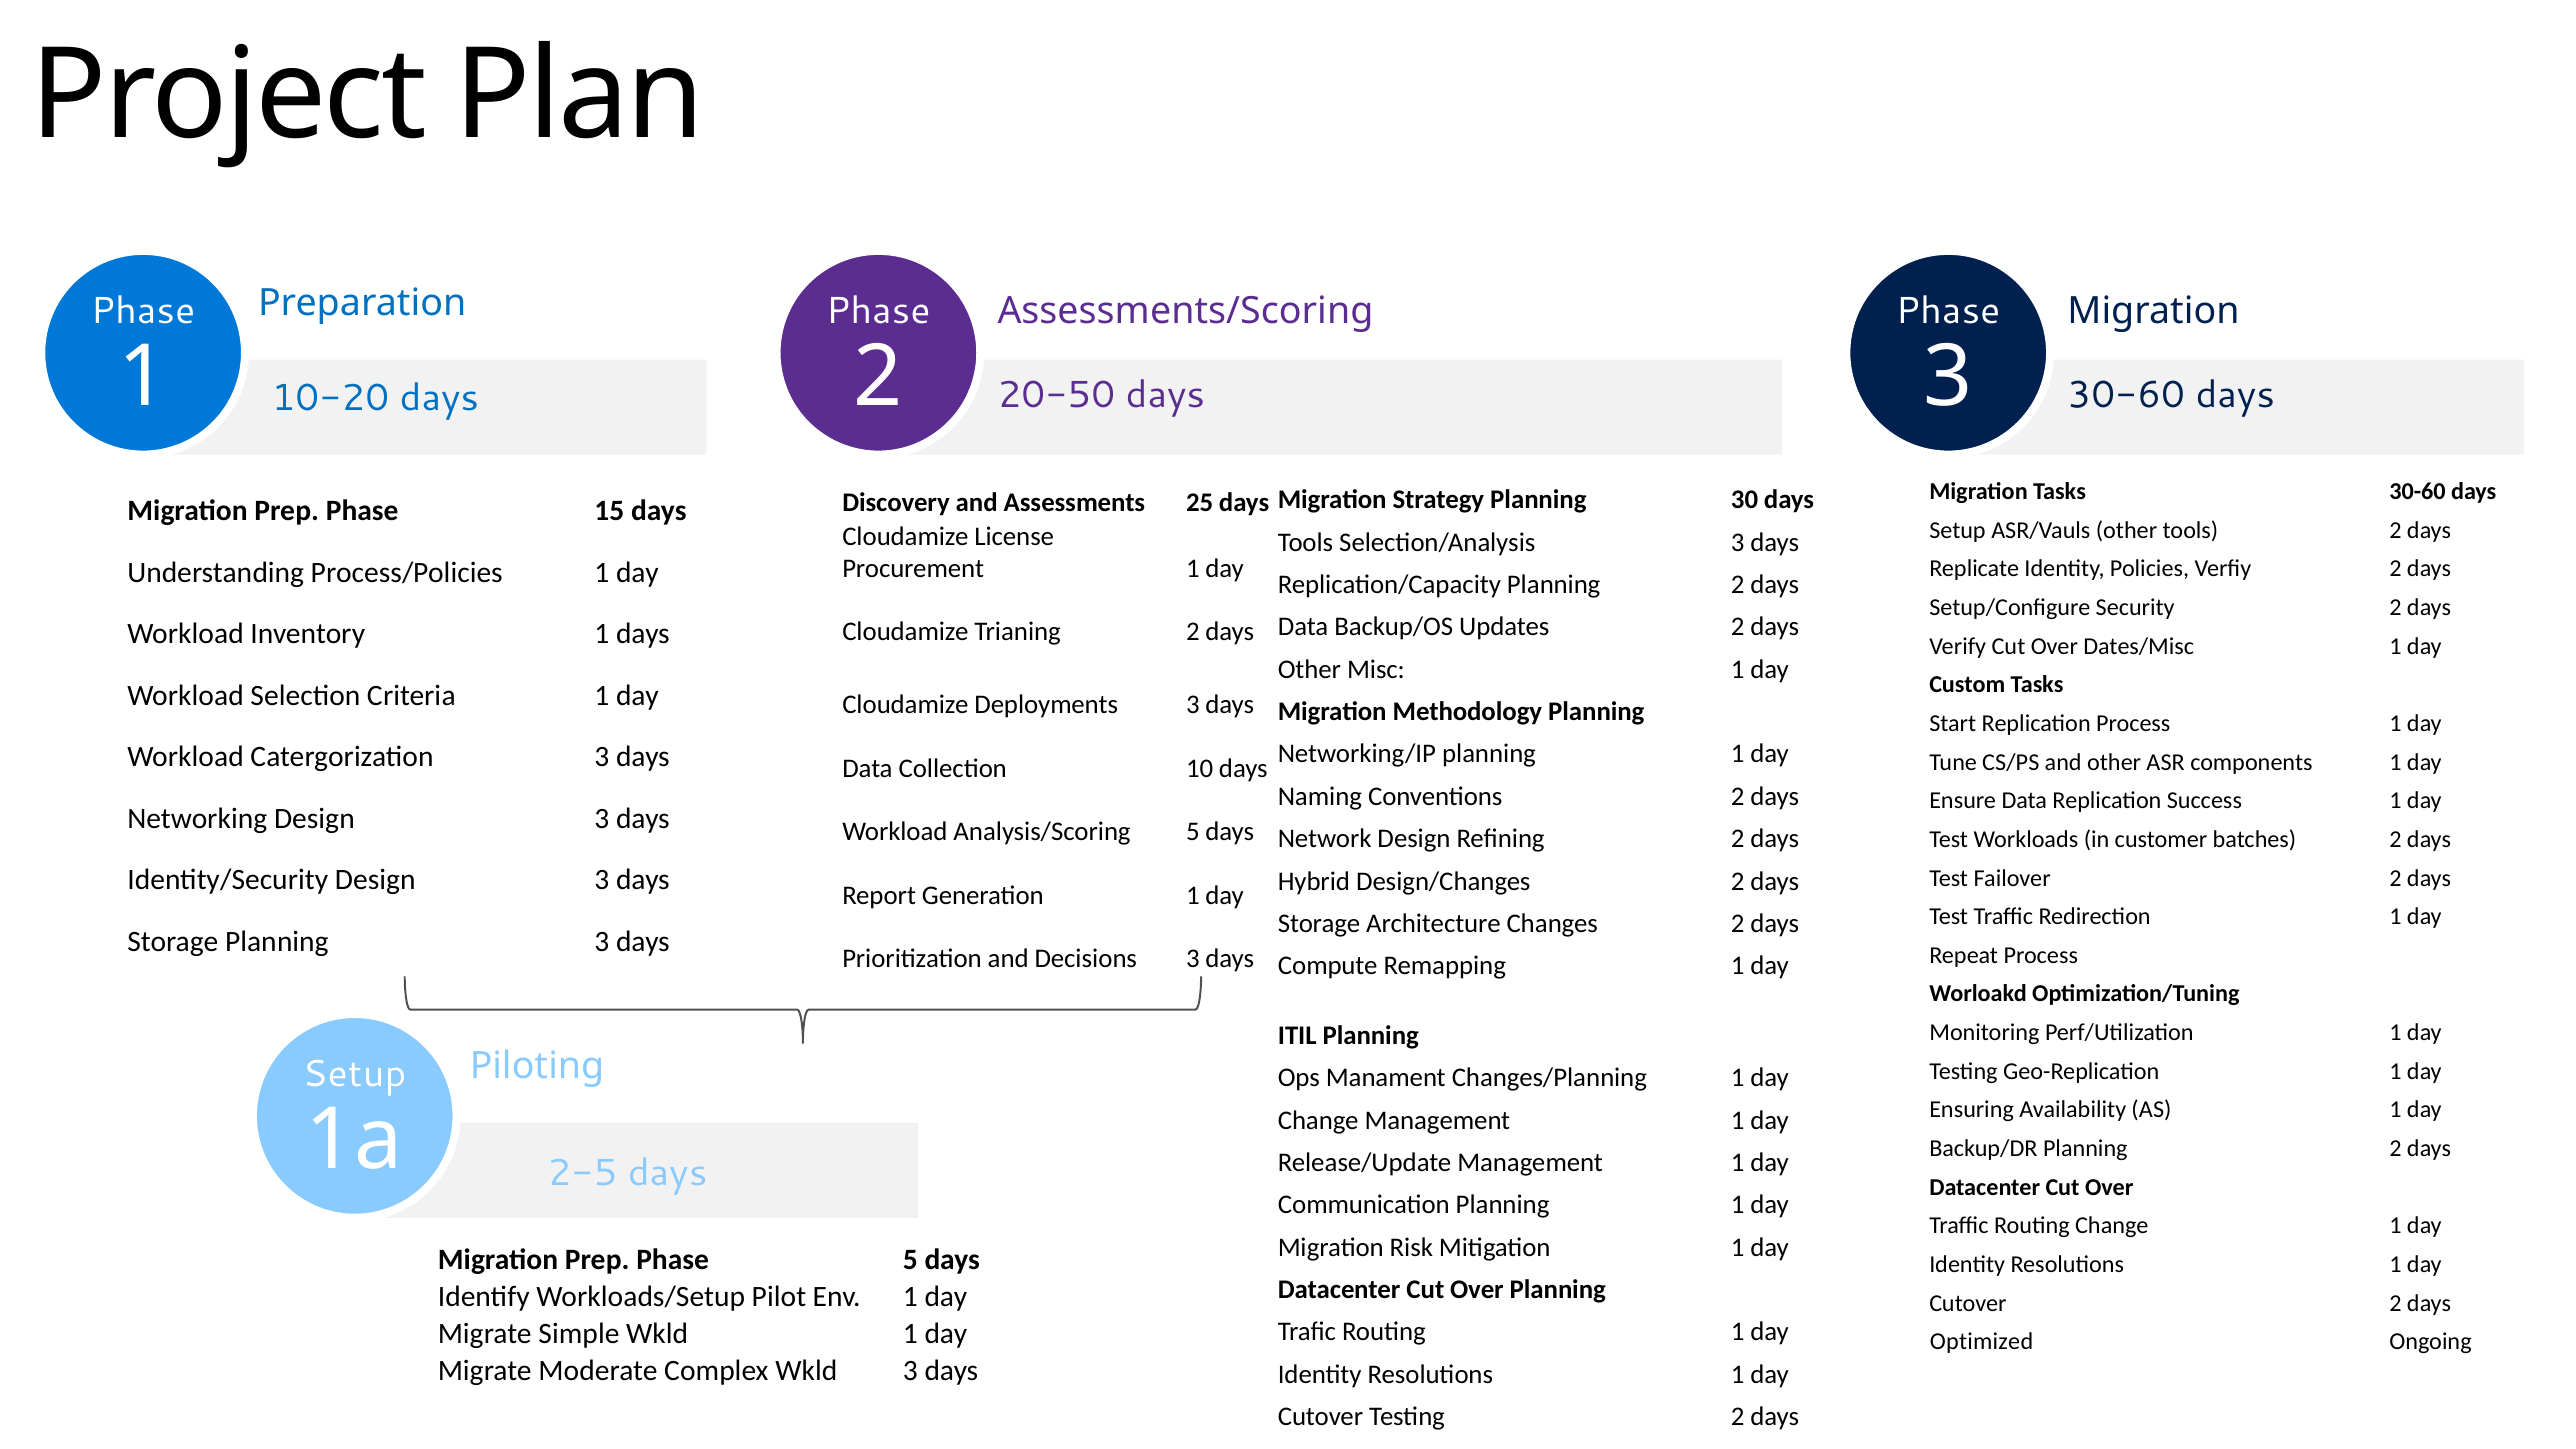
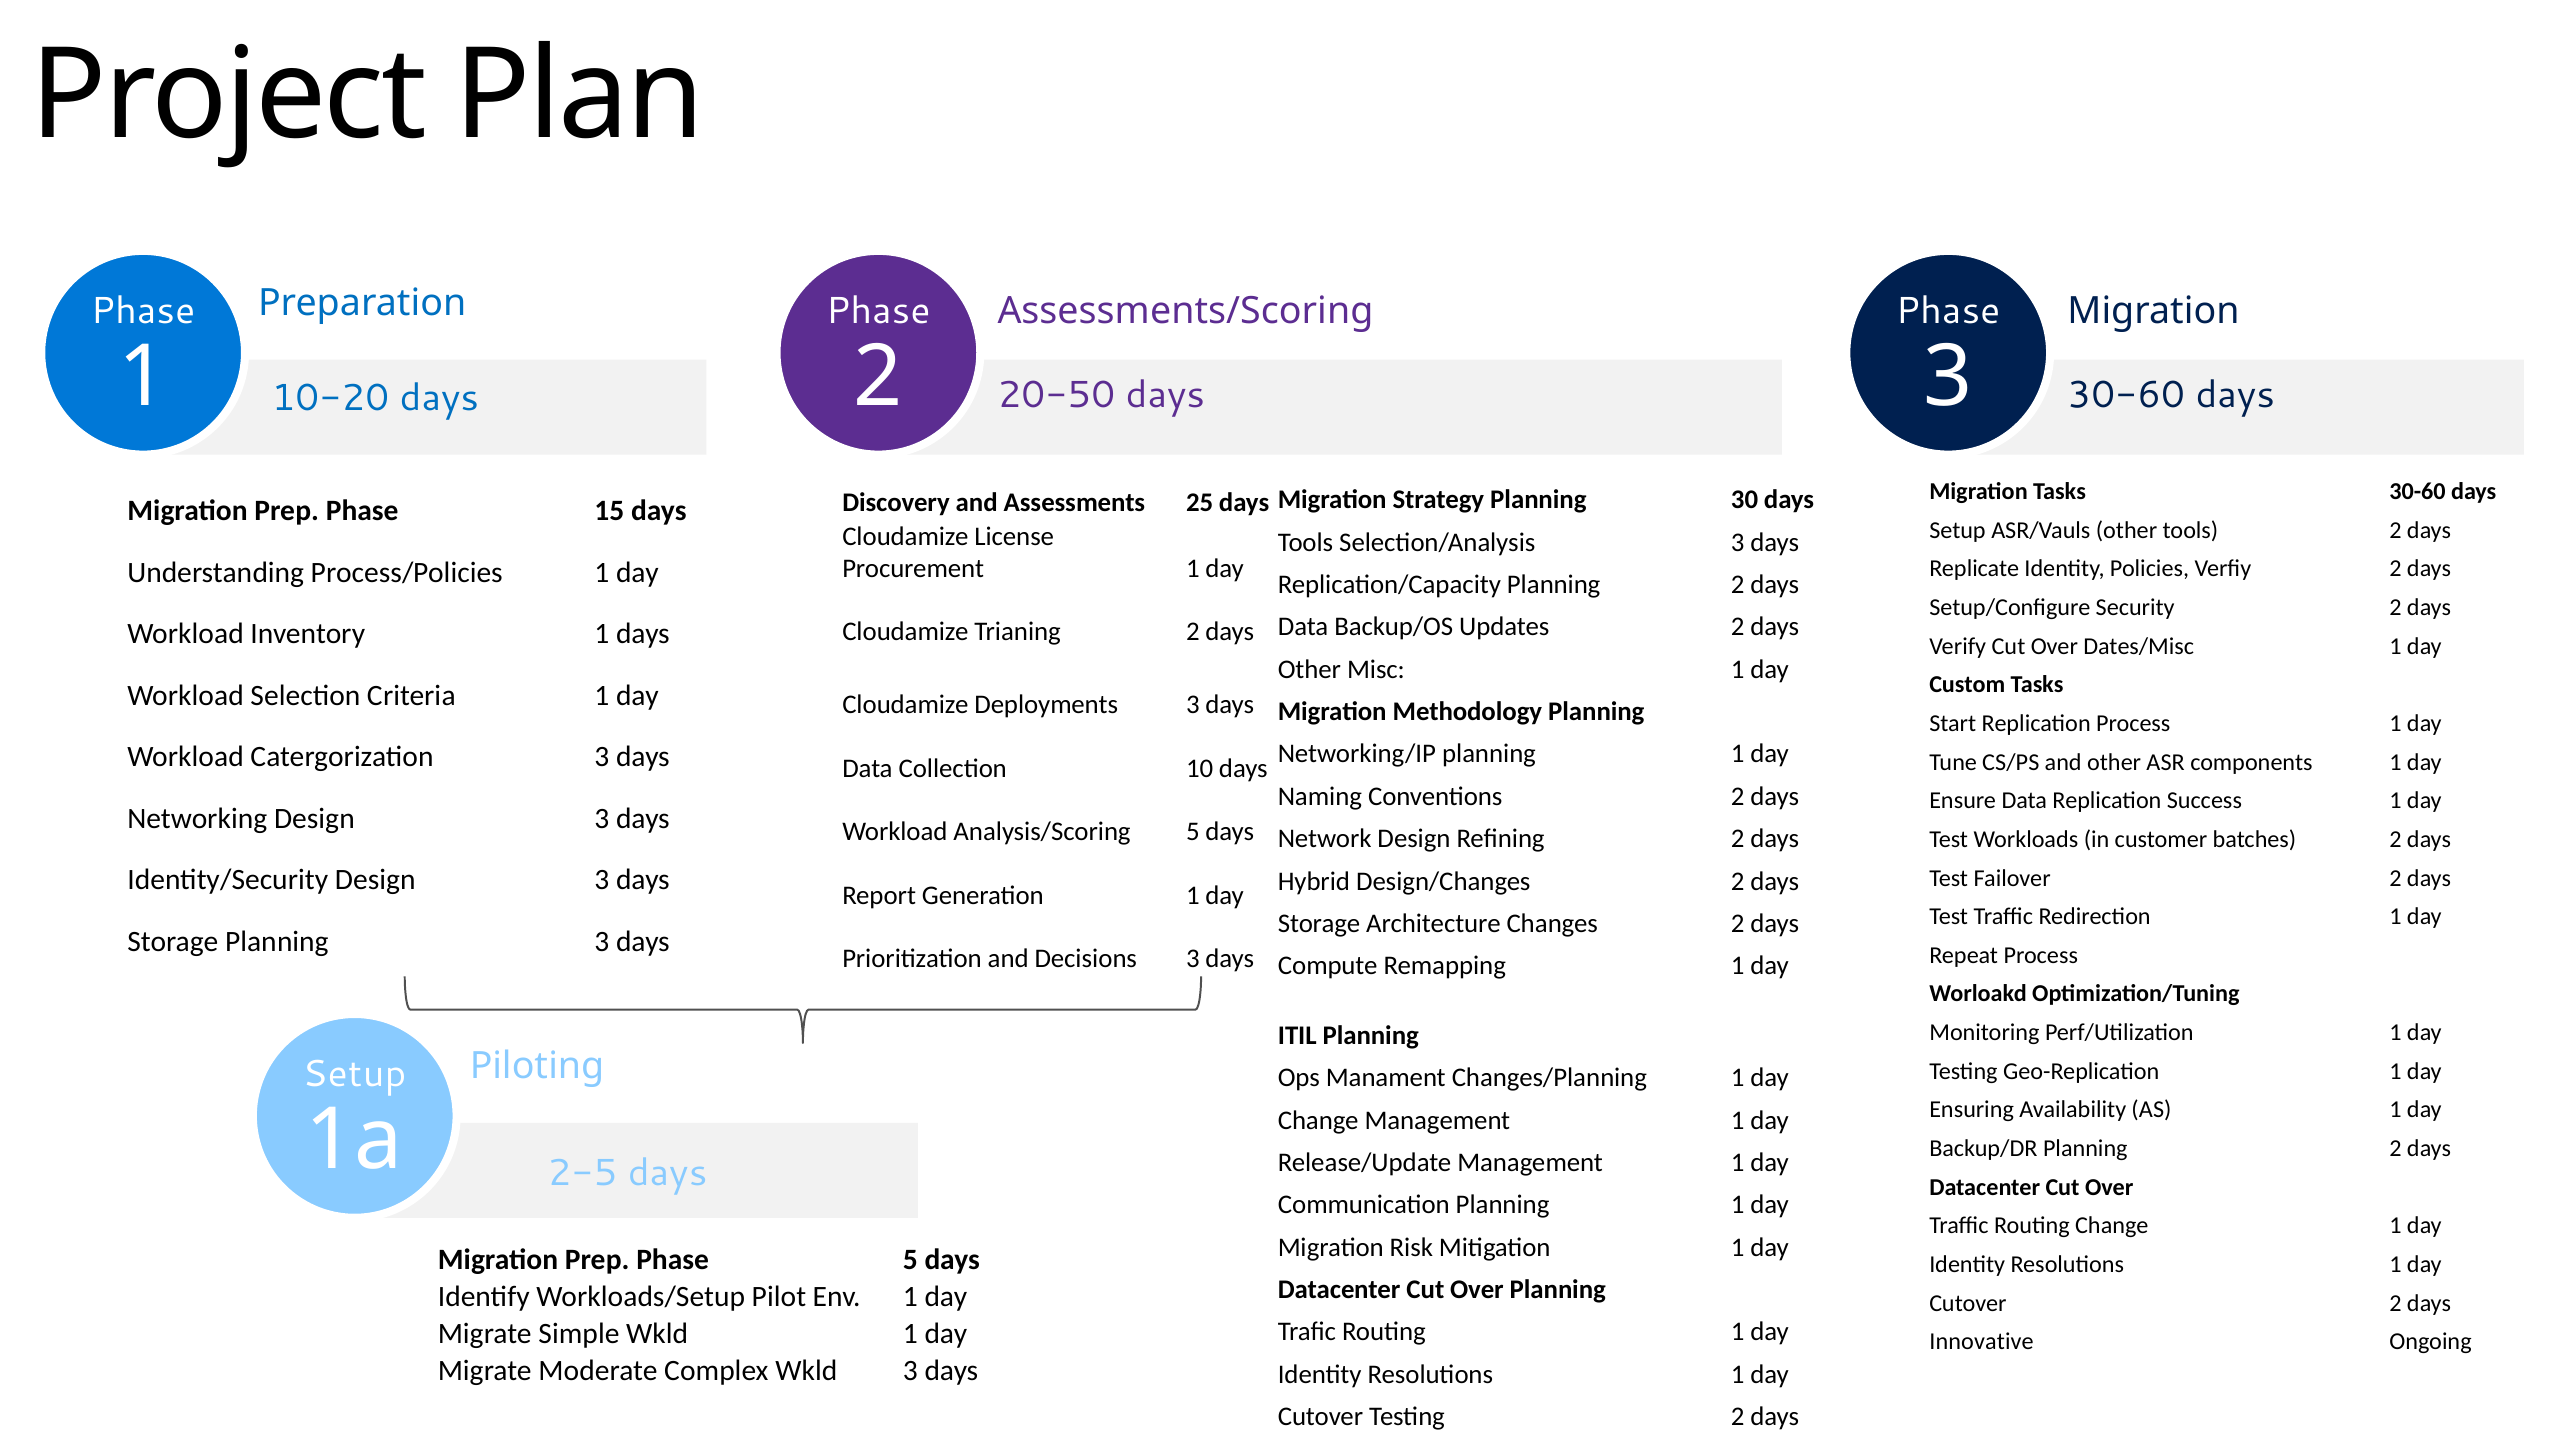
Optimized: Optimized -> Innovative (1982, 1342)
